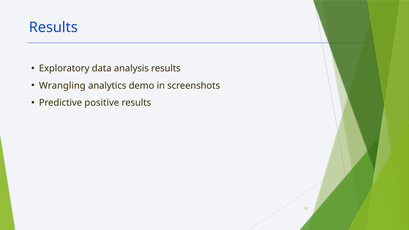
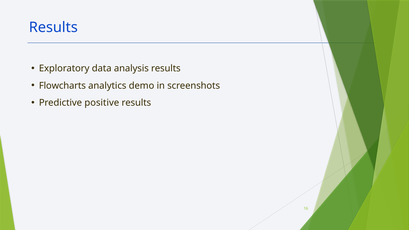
Wrangling: Wrangling -> Flowcharts (62, 86)
